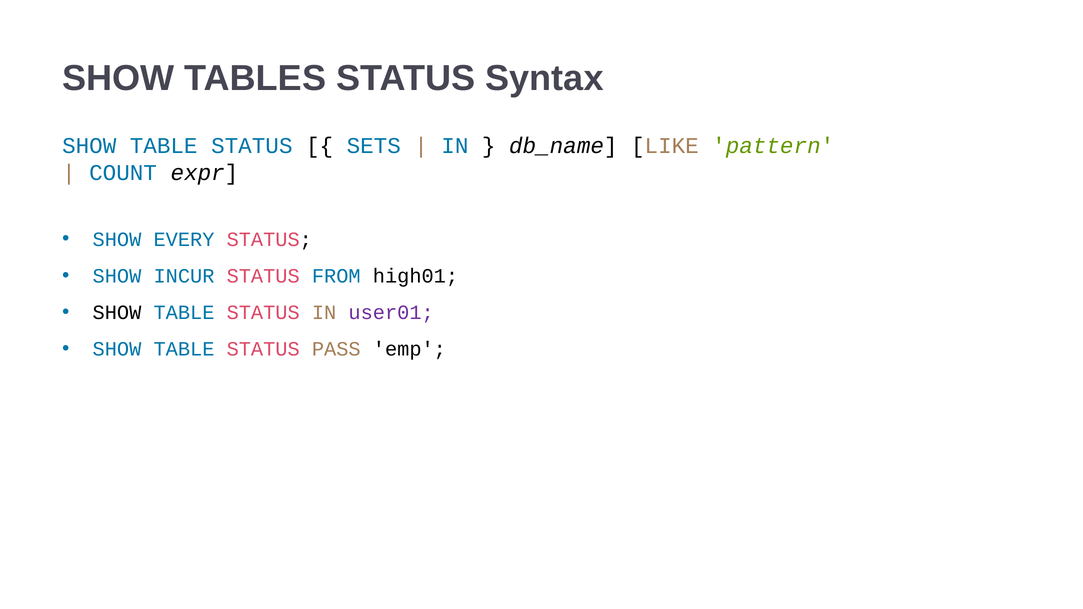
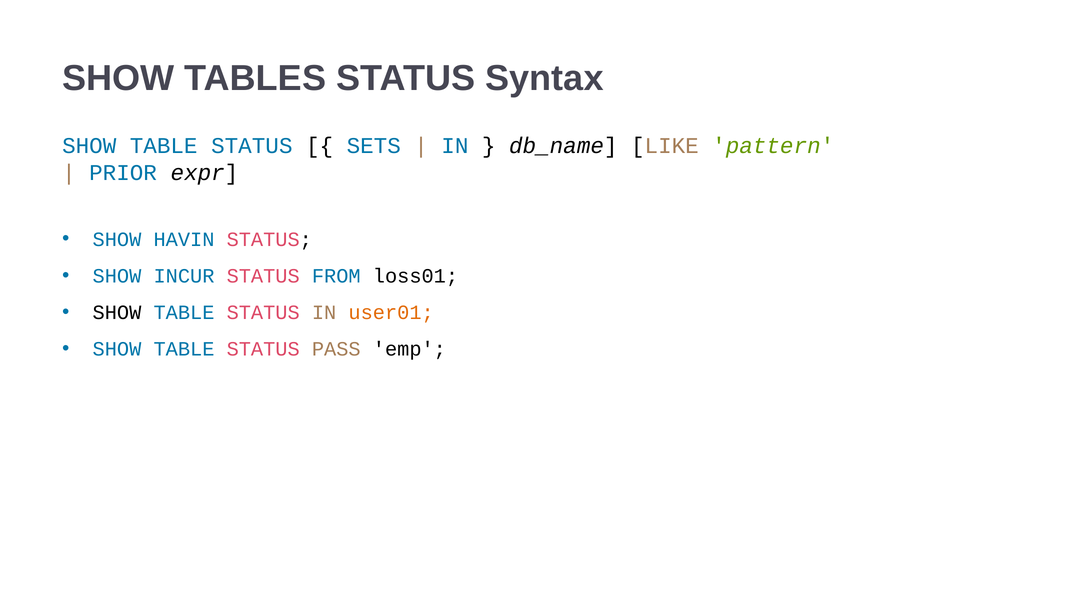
COUNT: COUNT -> PRIOR (123, 173)
EVERY: EVERY -> HAVIN (184, 239)
high01: high01 -> loss01 (415, 276)
user01 colour: purple -> orange (391, 313)
